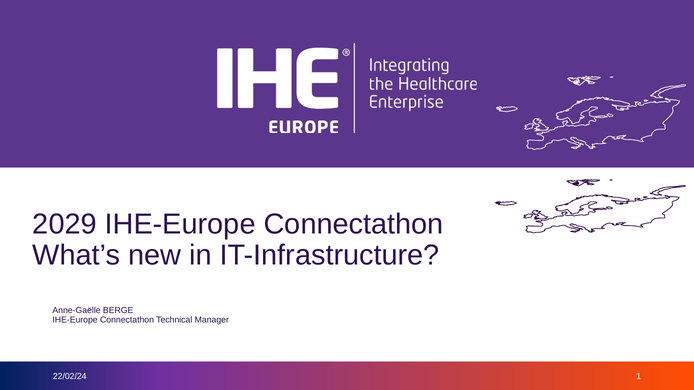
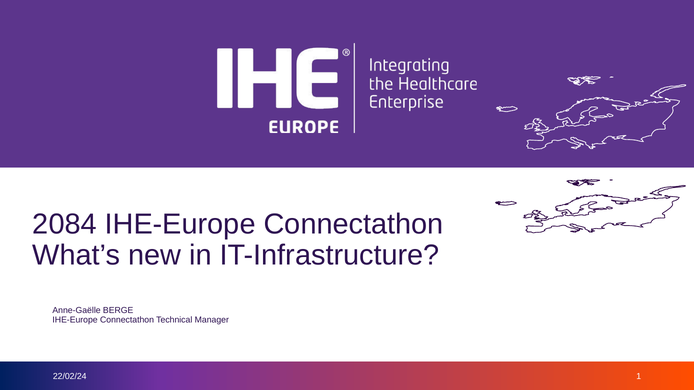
2029: 2029 -> 2084 (65, 224)
